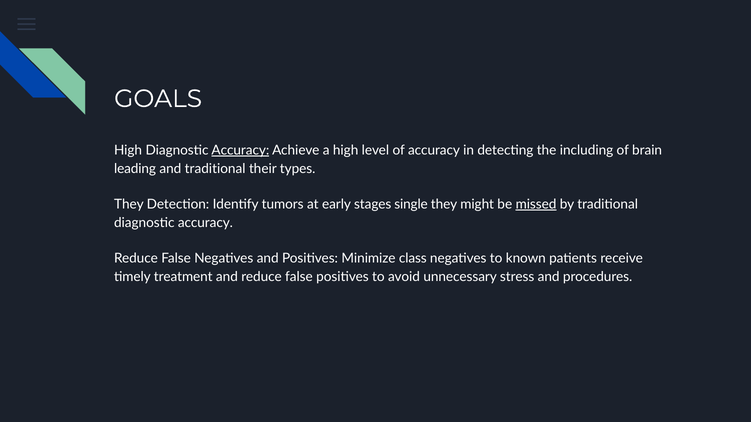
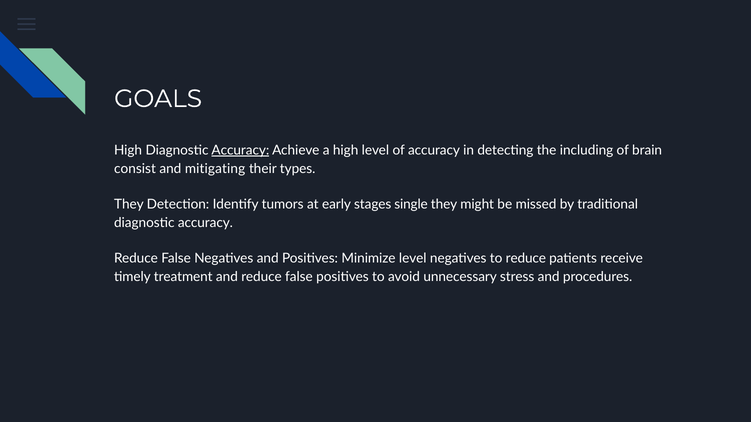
leading: leading -> consist (135, 169)
and traditional: traditional -> mitigating (215, 169)
missed underline: present -> none (536, 204)
Minimize class: class -> level (413, 259)
to known: known -> reduce (526, 259)
